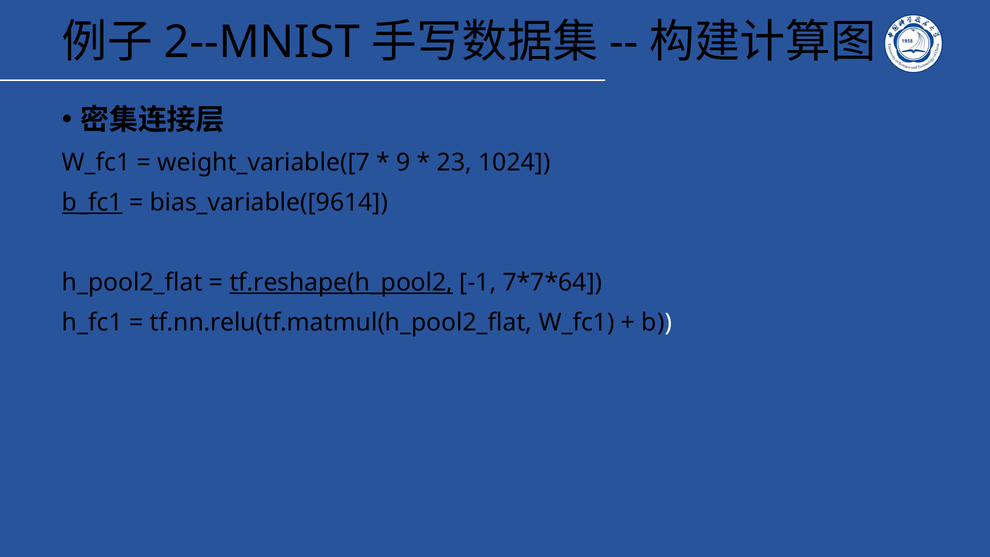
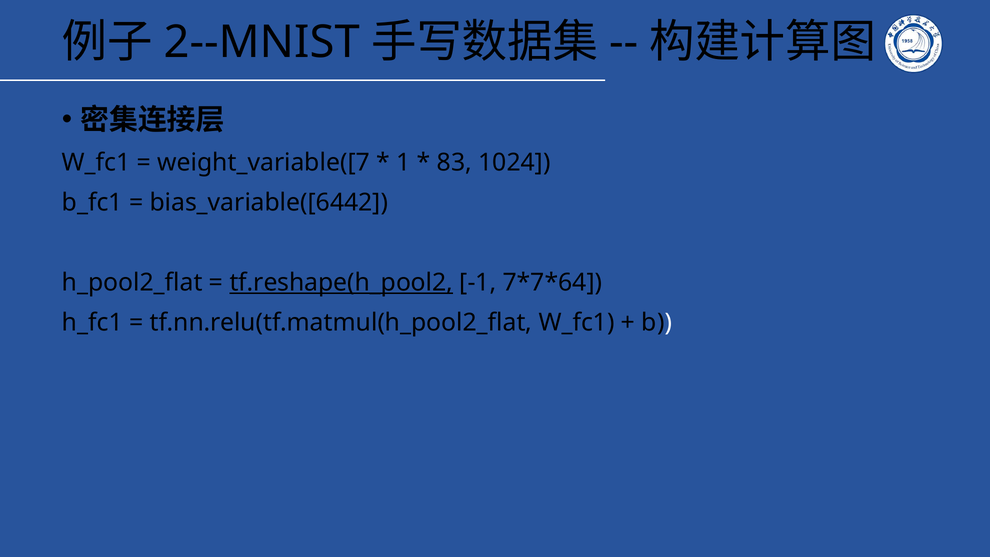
9: 9 -> 1 (403, 163)
23: 23 -> 83 (454, 163)
b_fc1 underline: present -> none (92, 203)
bias_variable([9614: bias_variable([9614 -> bias_variable([6442 (269, 203)
